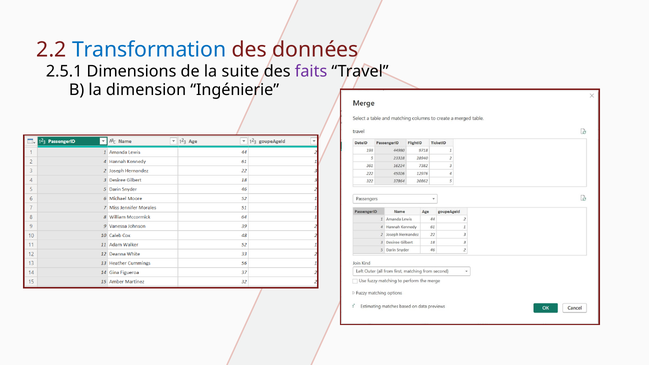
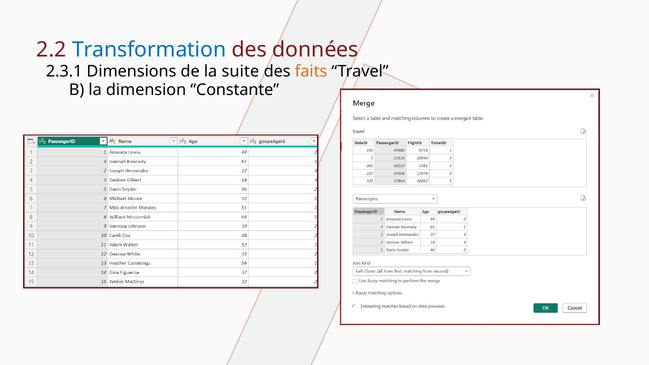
2.5.1: 2.5.1 -> 2.3.1 (64, 71)
faits colour: purple -> orange (311, 71)
Ingénierie: Ingénierie -> Constante (235, 90)
